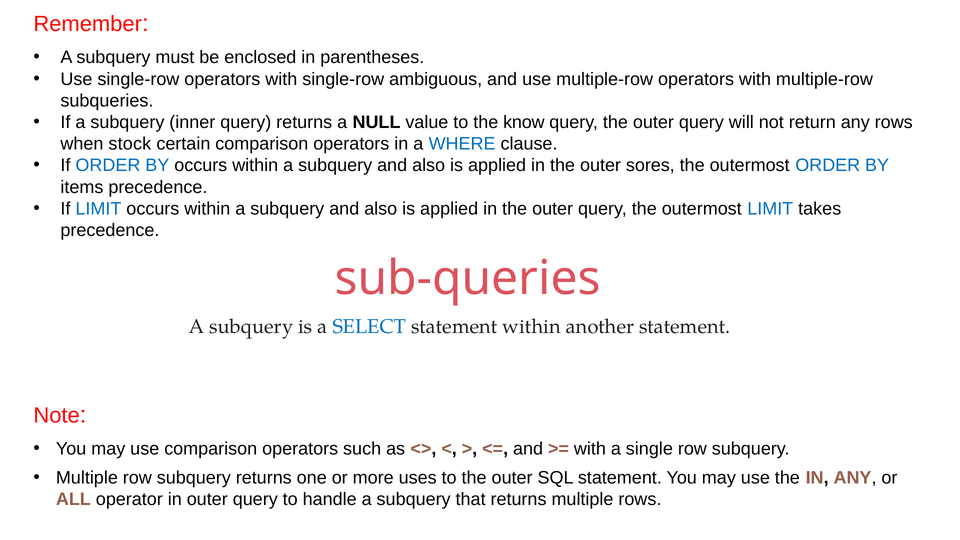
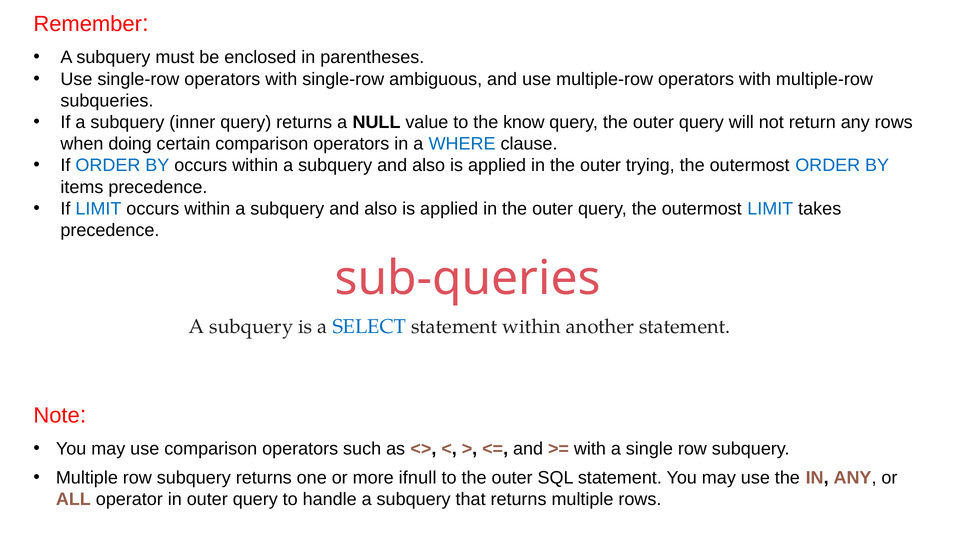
stock: stock -> doing (130, 144)
sores: sores -> trying (650, 165)
uses: uses -> ifnull (418, 478)
